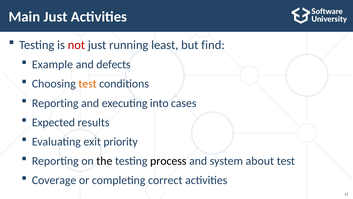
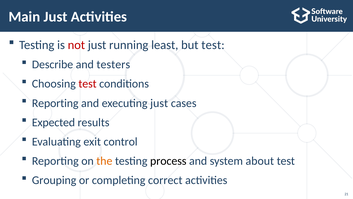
but find: find -> test (213, 45)
Example: Example -> Describe (53, 64)
defects: defects -> testers (113, 64)
test colour: orange -> red (88, 84)
executing into: into -> just (159, 103)
priority: priority -> control (121, 141)
the colour: black -> orange (104, 161)
Coverage: Coverage -> Grouping (54, 180)
